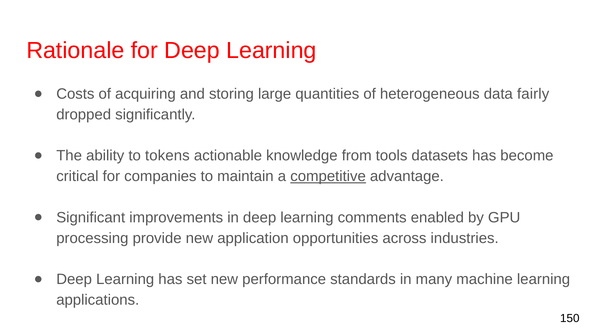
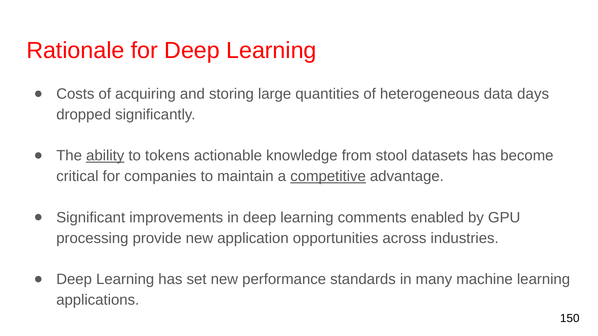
fairly: fairly -> days (533, 94)
ability underline: none -> present (105, 156)
tools: tools -> stool (392, 156)
